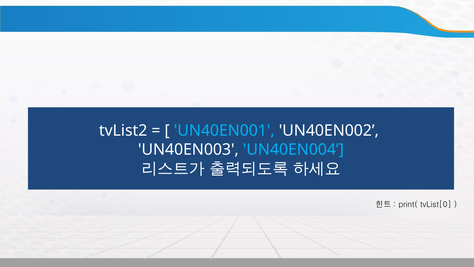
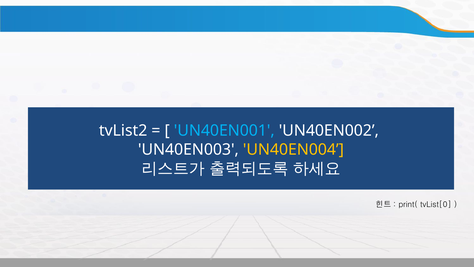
UN40EN004 colour: light blue -> yellow (293, 149)
